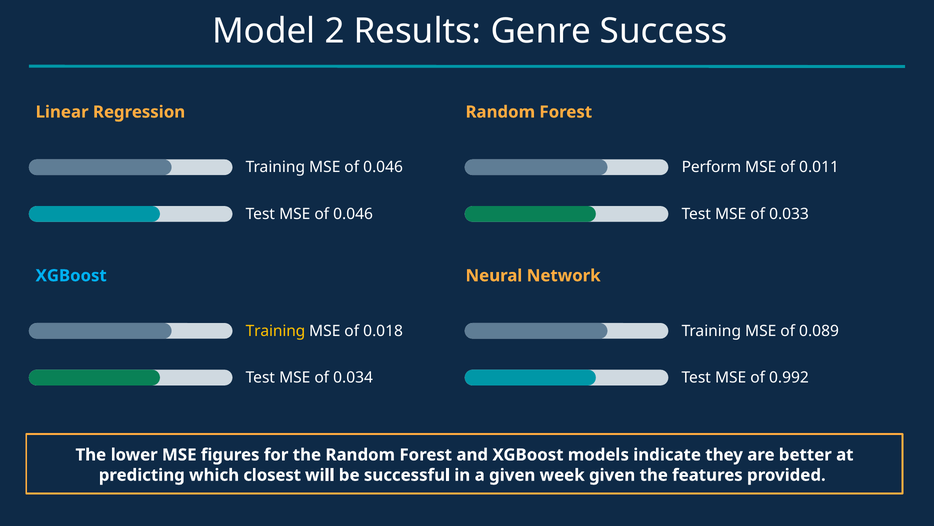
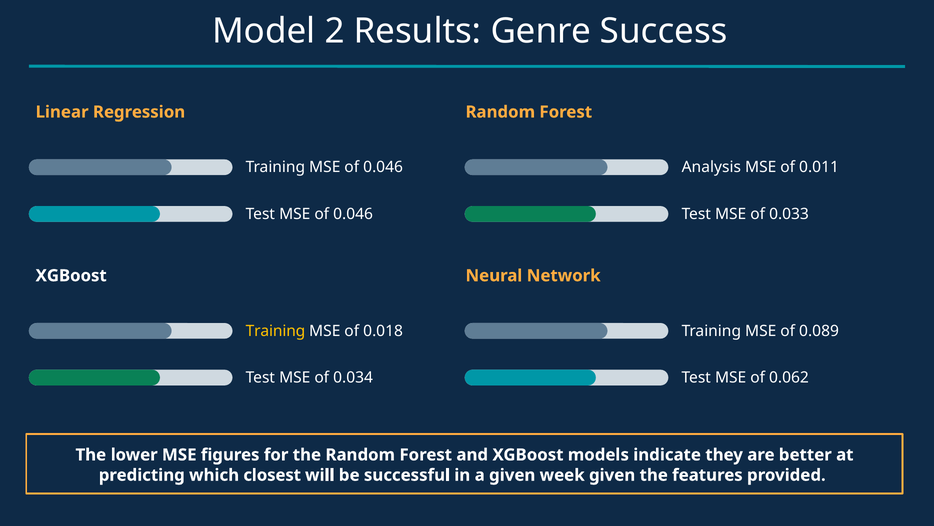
Perform: Perform -> Analysis (711, 167)
XGBoost colour: light blue -> white (71, 275)
0.992: 0.992 -> 0.062 (789, 377)
